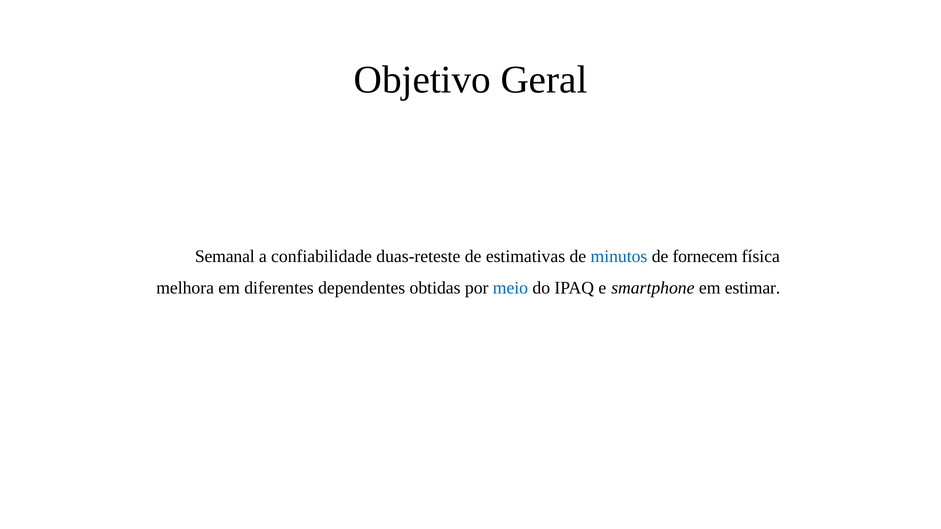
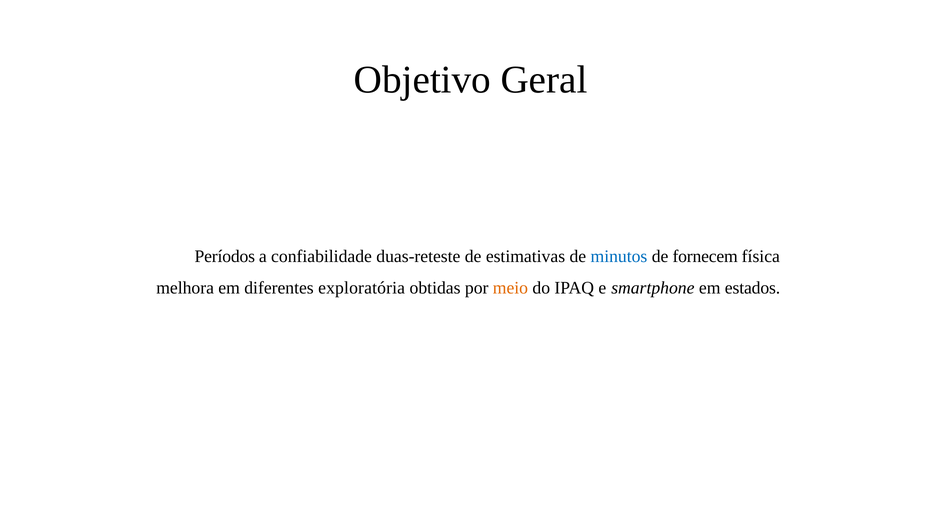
Semanal: Semanal -> Períodos (225, 257)
dependentes: dependentes -> exploratória (362, 288)
meio colour: blue -> orange (510, 288)
estimar: estimar -> estados (753, 288)
